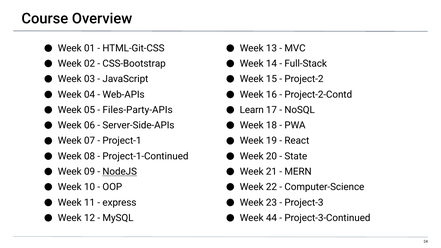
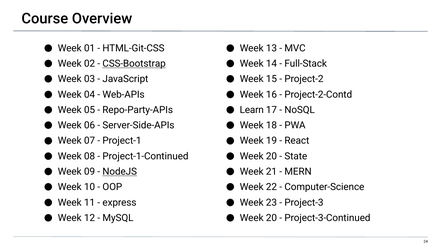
CSS-Bootstrap underline: none -> present (134, 64)
Files-Party-APIs: Files-Party-APIs -> Repo-Party-APIs (138, 110)
44: 44 -> 20 (271, 218)
